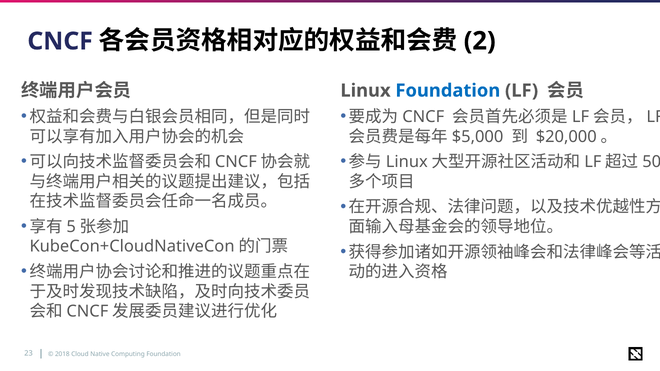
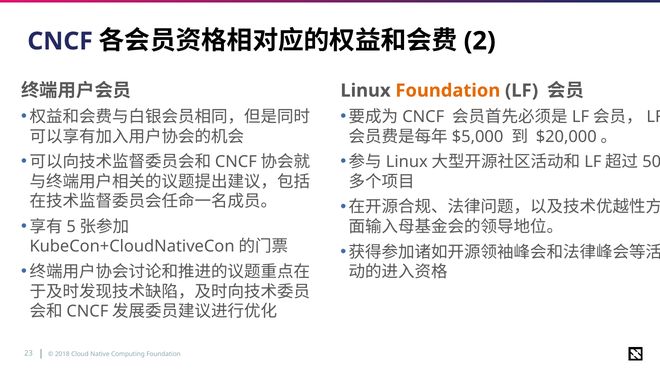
Foundation colour: blue -> orange (448, 91)
